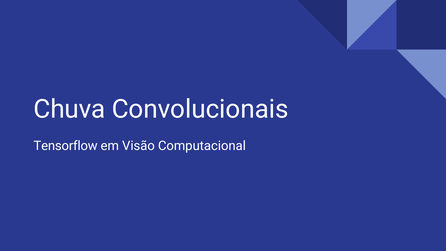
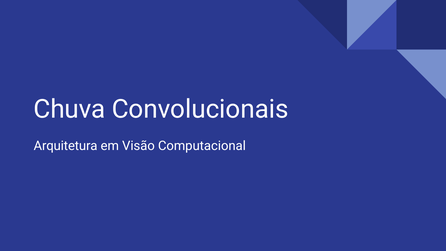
Tensorflow: Tensorflow -> Arquitetura (66, 146)
